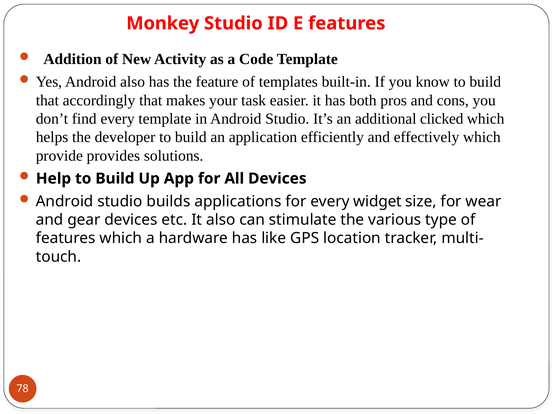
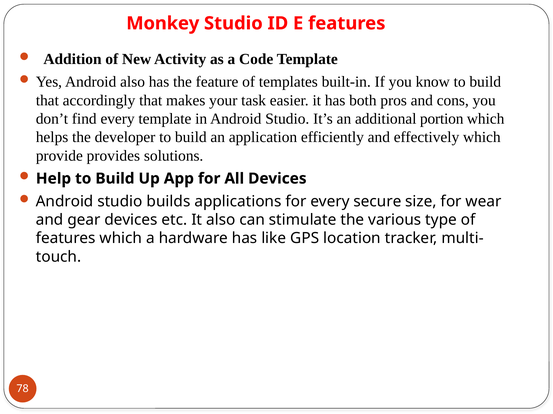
clicked: clicked -> portion (442, 119)
widget: widget -> secure (377, 202)
